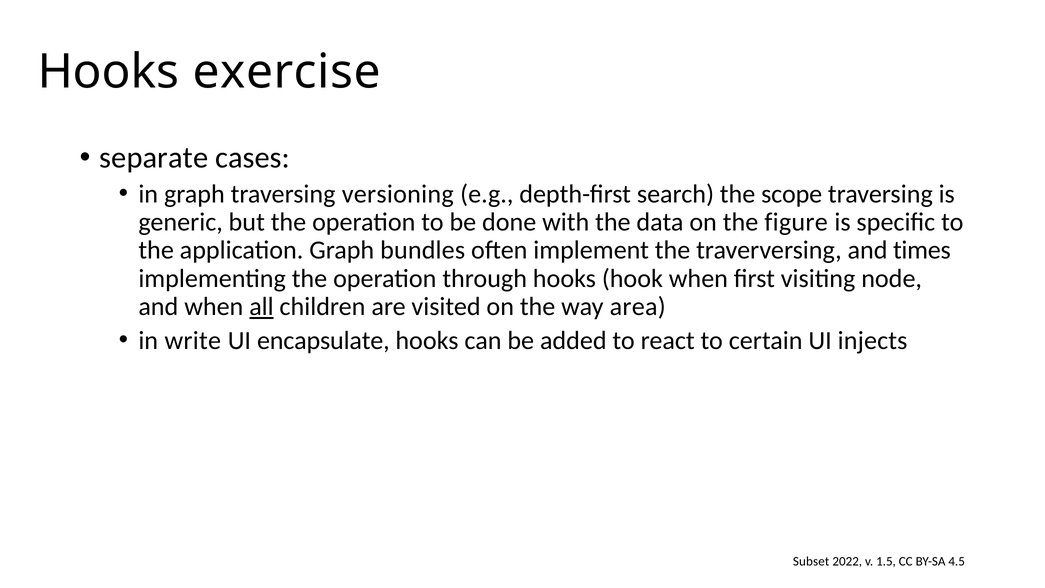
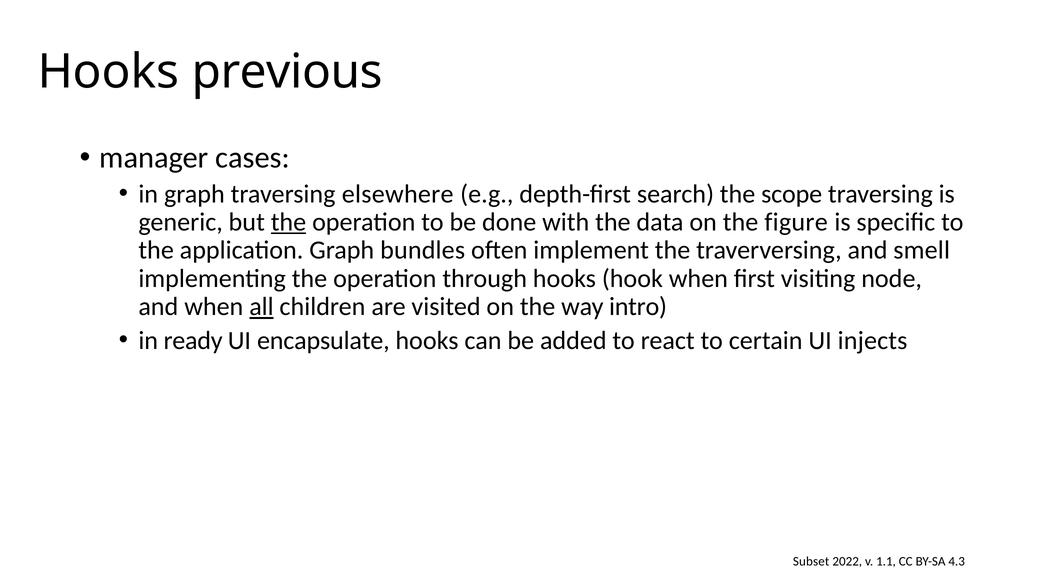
exercise: exercise -> previous (287, 72)
separate: separate -> manager (154, 158)
versioning: versioning -> elsewhere (398, 194)
the underline: none -> present (288, 222)
times: times -> smell (922, 250)
area: area -> intro (638, 307)
write: write -> ready (193, 340)
1.5: 1.5 -> 1.1 (886, 561)
4.5: 4.5 -> 4.3 (957, 561)
